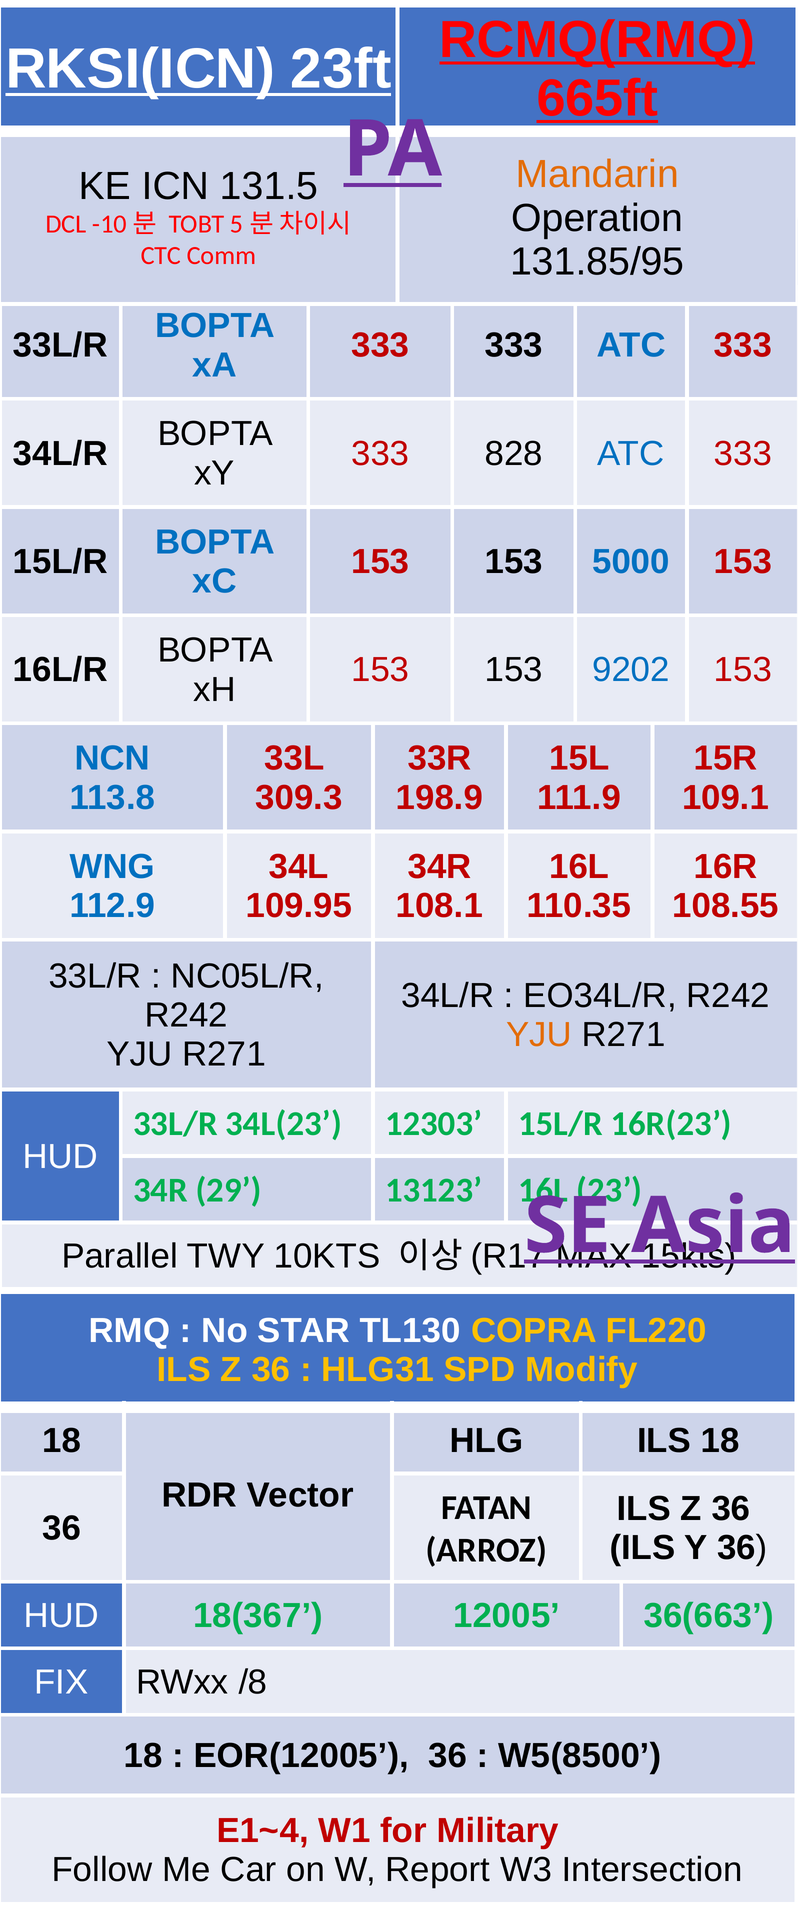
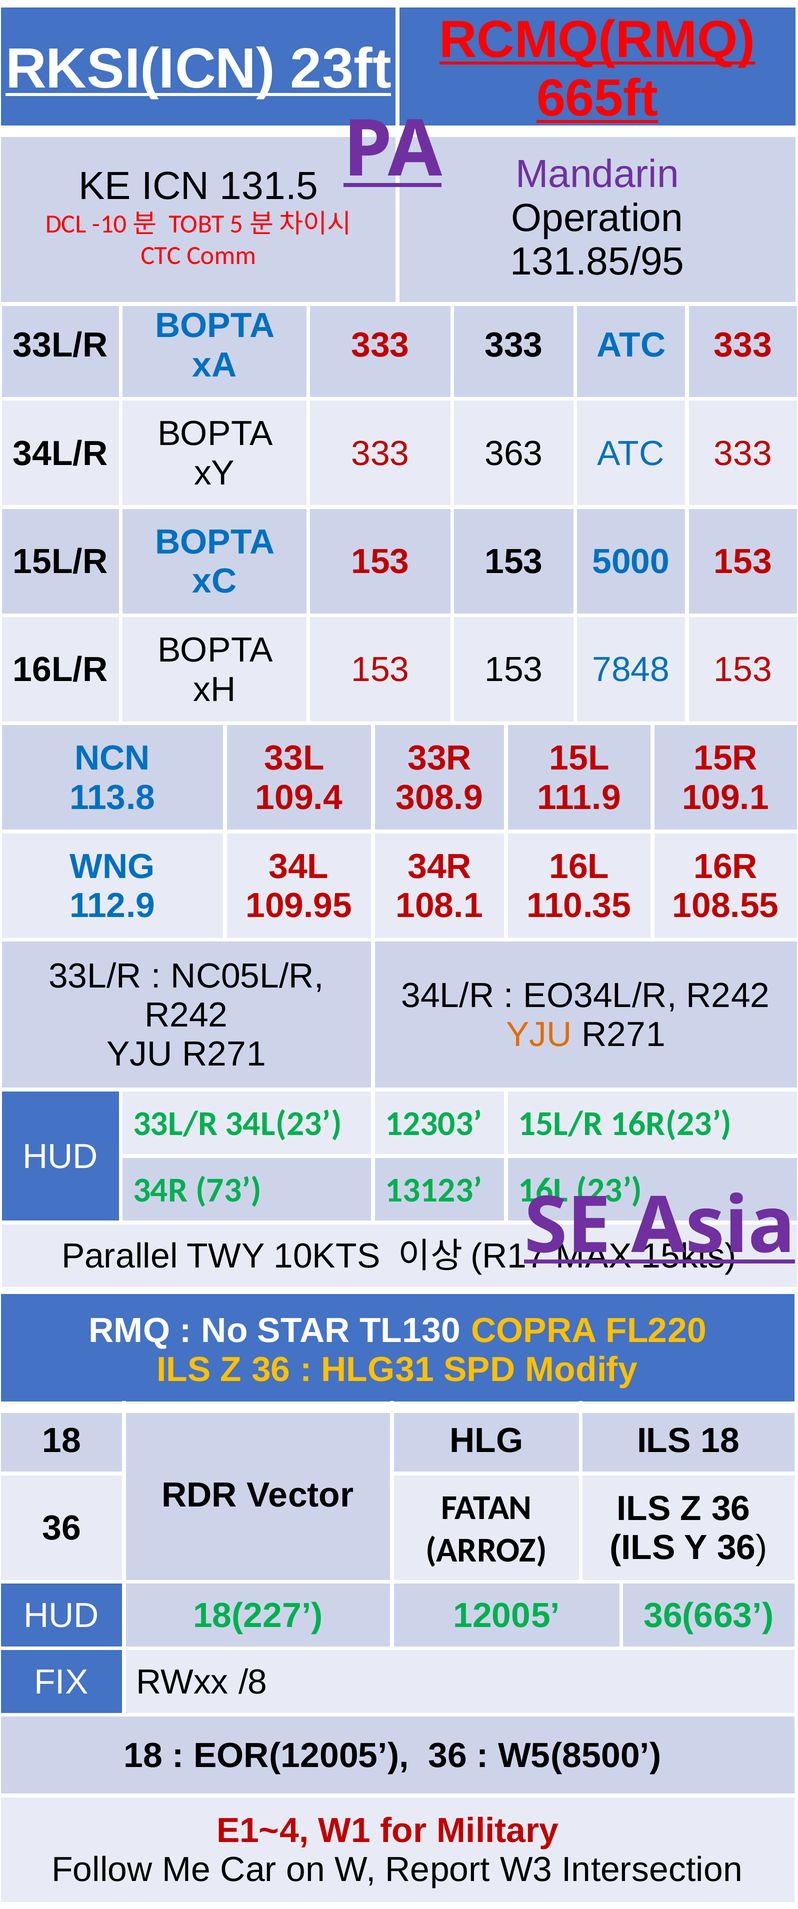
Mandarin colour: orange -> purple (597, 174)
828: 828 -> 363 (514, 454)
9202: 9202 -> 7848 (631, 670)
309.3: 309.3 -> 109.4 (299, 798)
198.9: 198.9 -> 308.9 (439, 798)
29: 29 -> 73 (229, 1190)
18(367: 18(367 -> 18(227 (258, 1616)
